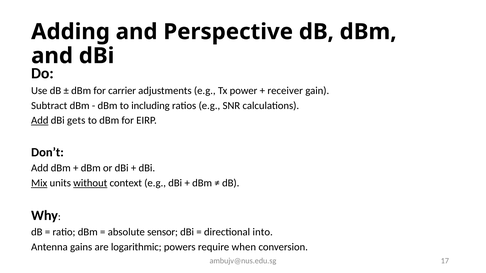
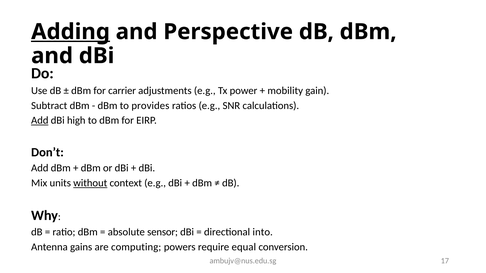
Adding underline: none -> present (71, 32)
receiver: receiver -> mobility (285, 91)
including: including -> provides (150, 106)
gets: gets -> high (76, 121)
Mix underline: present -> none (39, 183)
logarithmic: logarithmic -> computing (136, 247)
when: when -> equal (244, 247)
